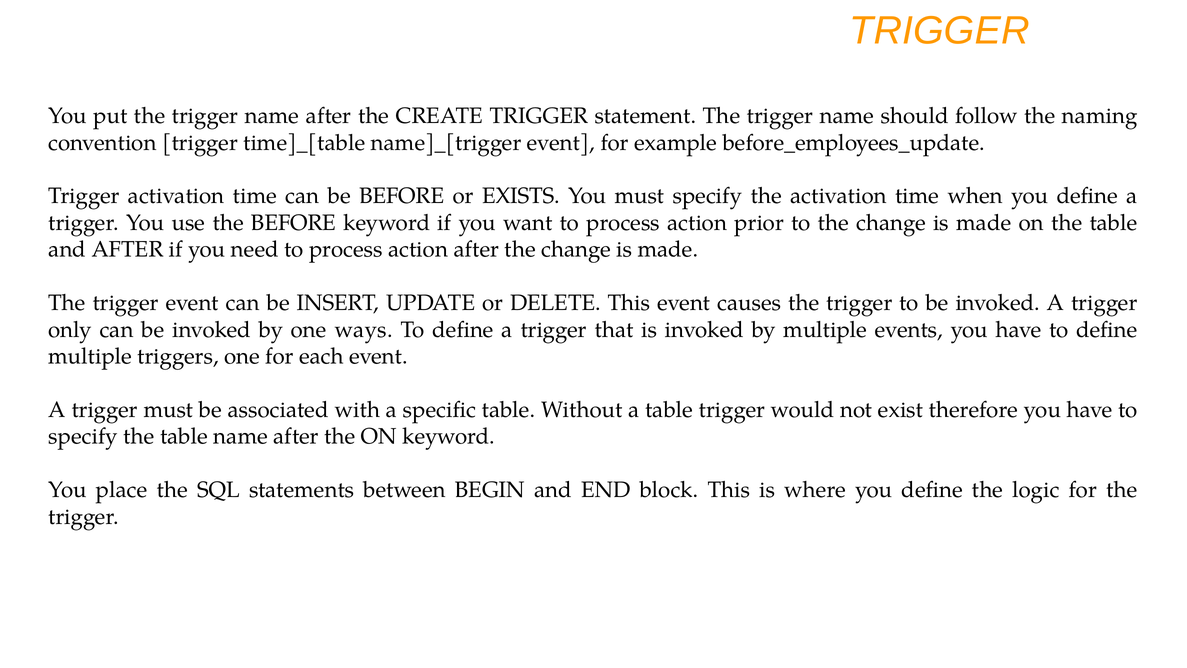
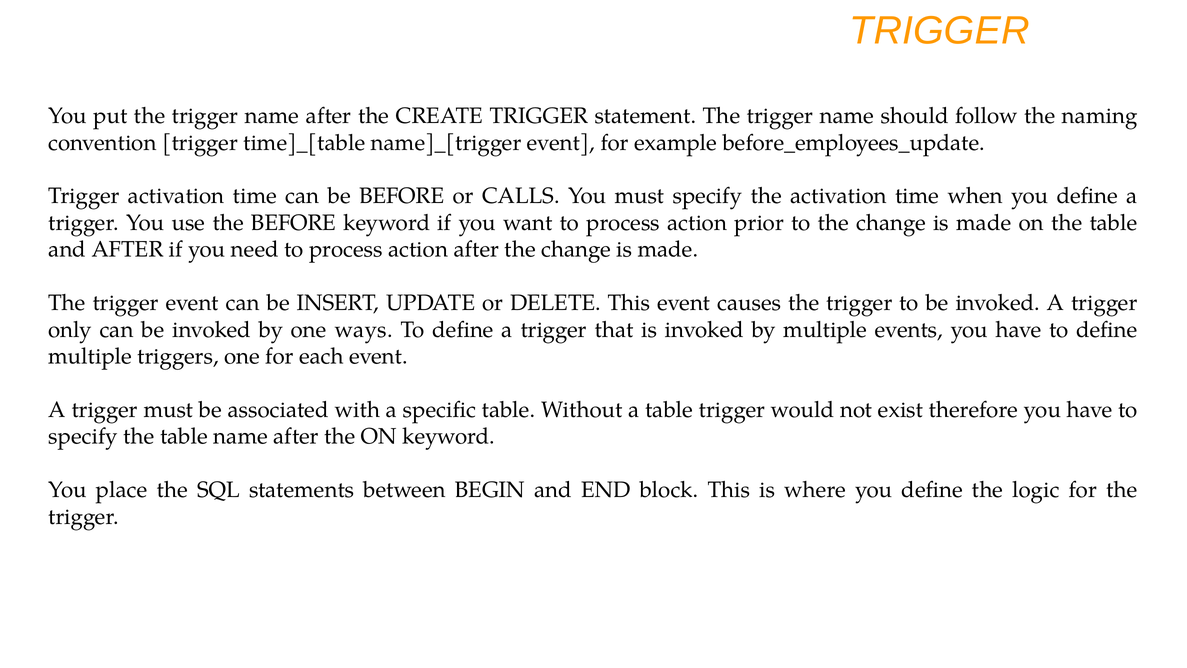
EXISTS: EXISTS -> CALLS (521, 196)
